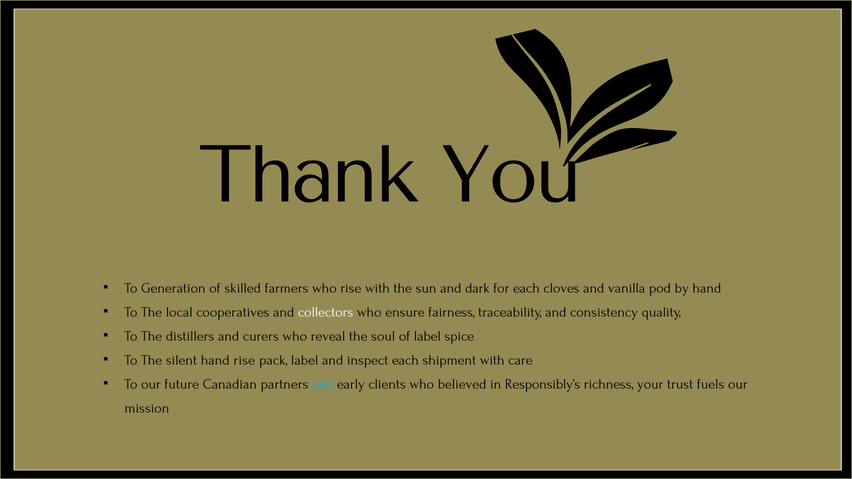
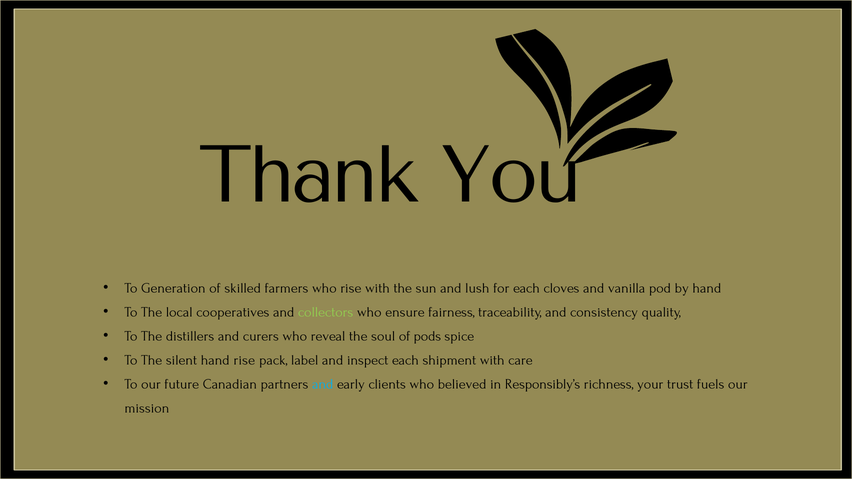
dark: dark -> lush (477, 288)
collectors colour: white -> light green (326, 312)
of label: label -> pods (427, 336)
